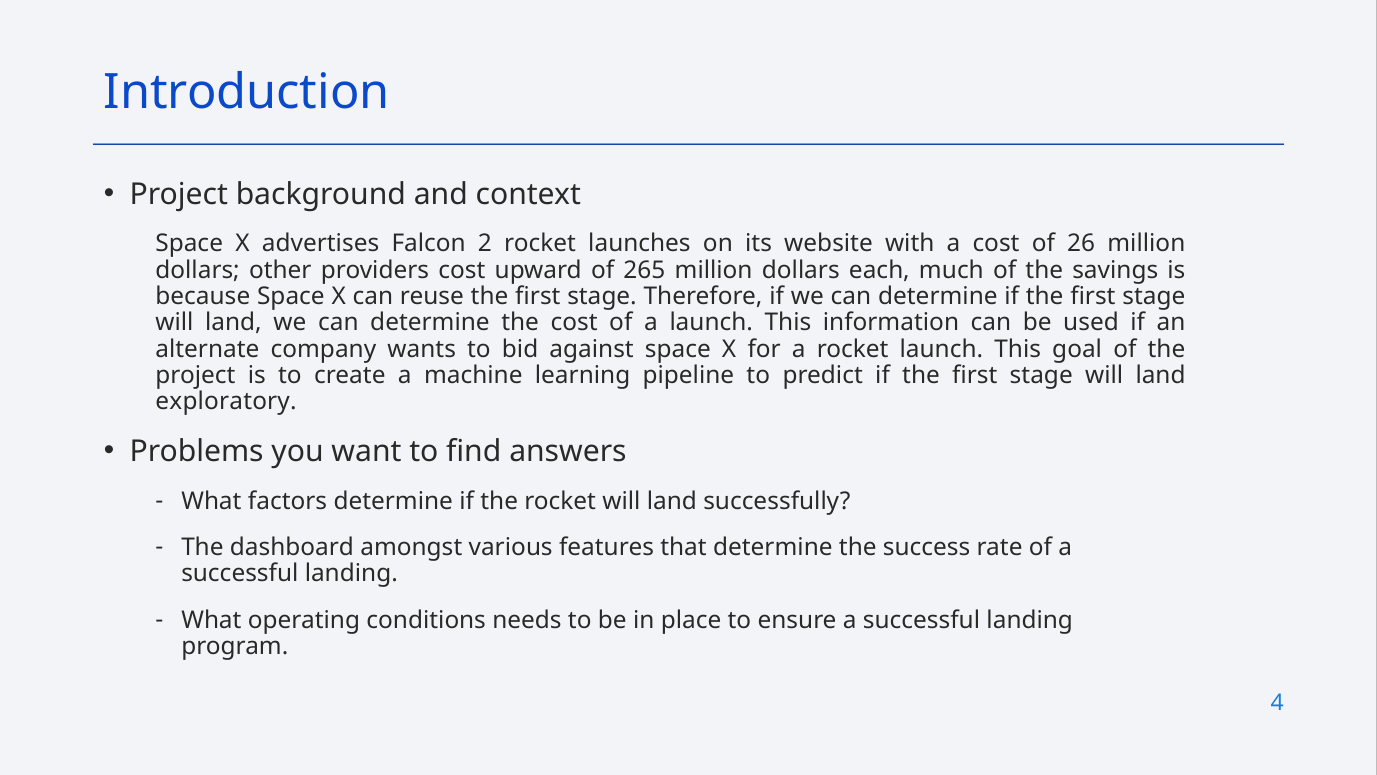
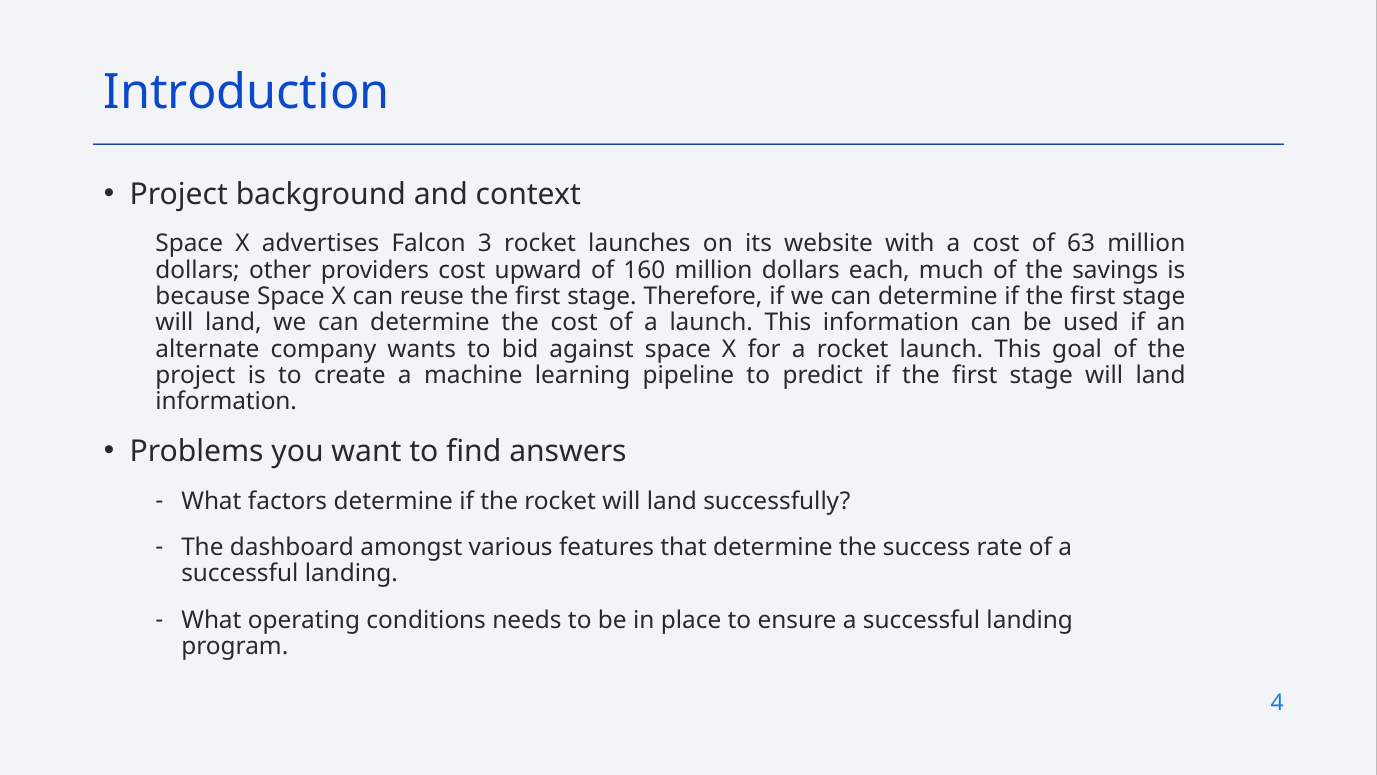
2: 2 -> 3 (485, 244)
26: 26 -> 63 (1081, 244)
265: 265 -> 160 (644, 270)
exploratory: exploratory -> information (226, 402)
